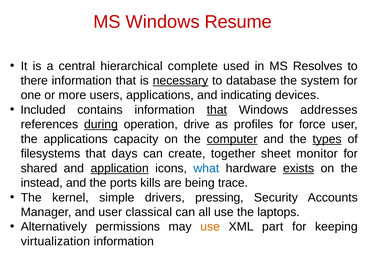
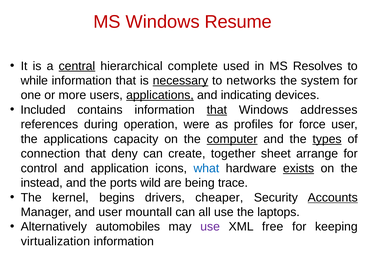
central underline: none -> present (77, 66)
there: there -> while (34, 81)
database: database -> networks (251, 81)
applications underline: none -> present (160, 95)
during underline: present -> none (101, 124)
drive: drive -> were (197, 124)
filesystems: filesystems -> connection (50, 154)
days: days -> deny (125, 154)
monitor: monitor -> arrange (317, 154)
shared: shared -> control (39, 168)
application underline: present -> none (120, 168)
kills: kills -> wild (150, 183)
simple: simple -> begins (117, 197)
pressing: pressing -> cheaper (219, 197)
Accounts underline: none -> present (333, 197)
classical: classical -> mountall (149, 212)
permissions: permissions -> automobiles (128, 227)
use colour: orange -> purple (210, 227)
part: part -> free (273, 227)
